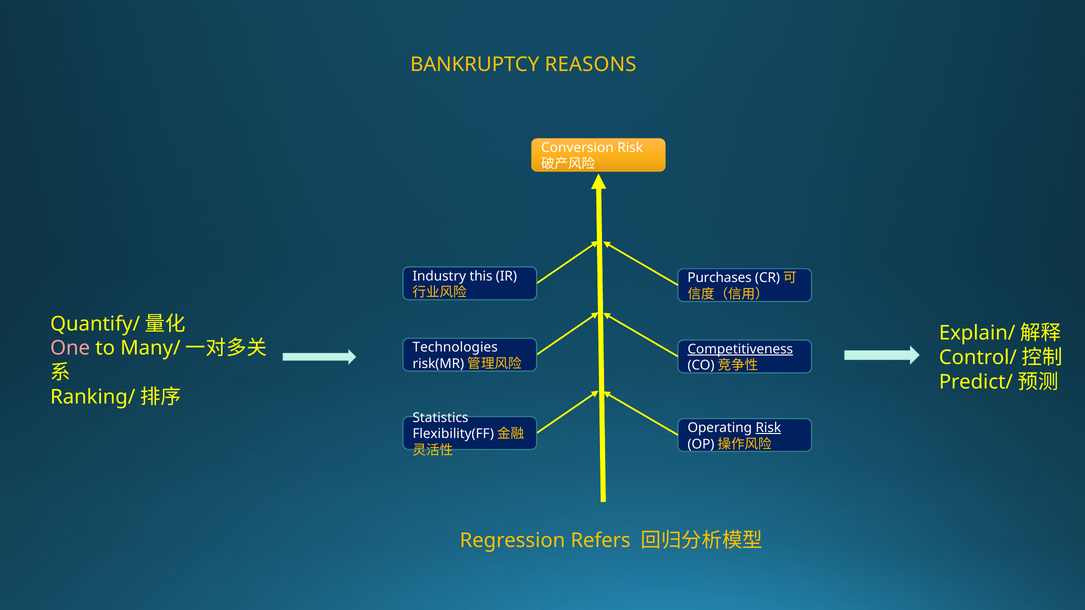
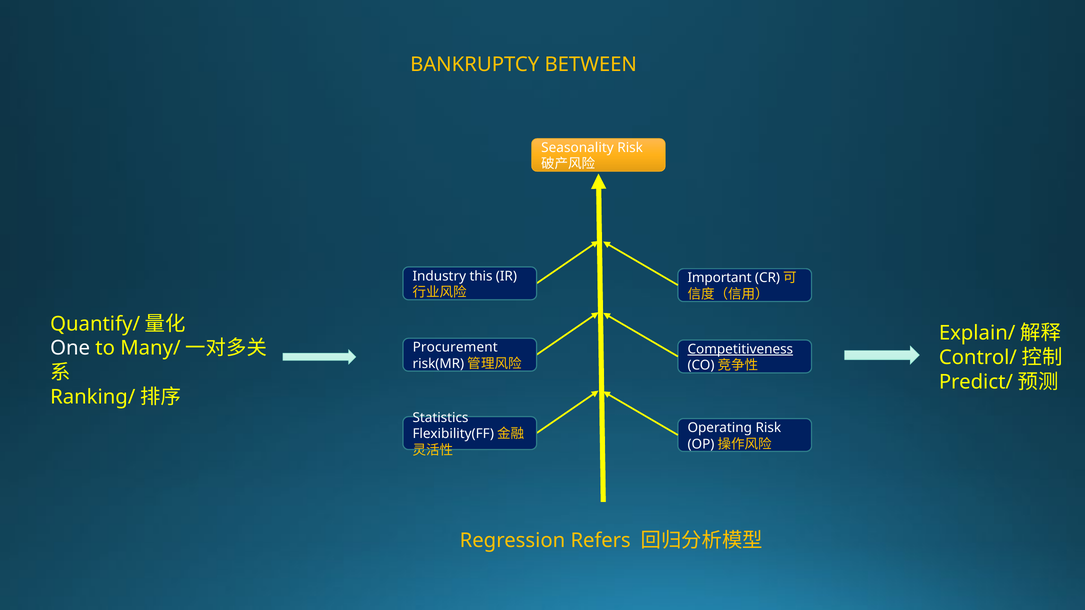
REASONS: REASONS -> BETWEEN (591, 64)
Conversion: Conversion -> Seasonality (577, 148)
Purchases: Purchases -> Important (720, 278)
One colour: pink -> white (70, 348)
Technologies: Technologies -> Procurement (455, 348)
Risk underline: present -> none (768, 428)
